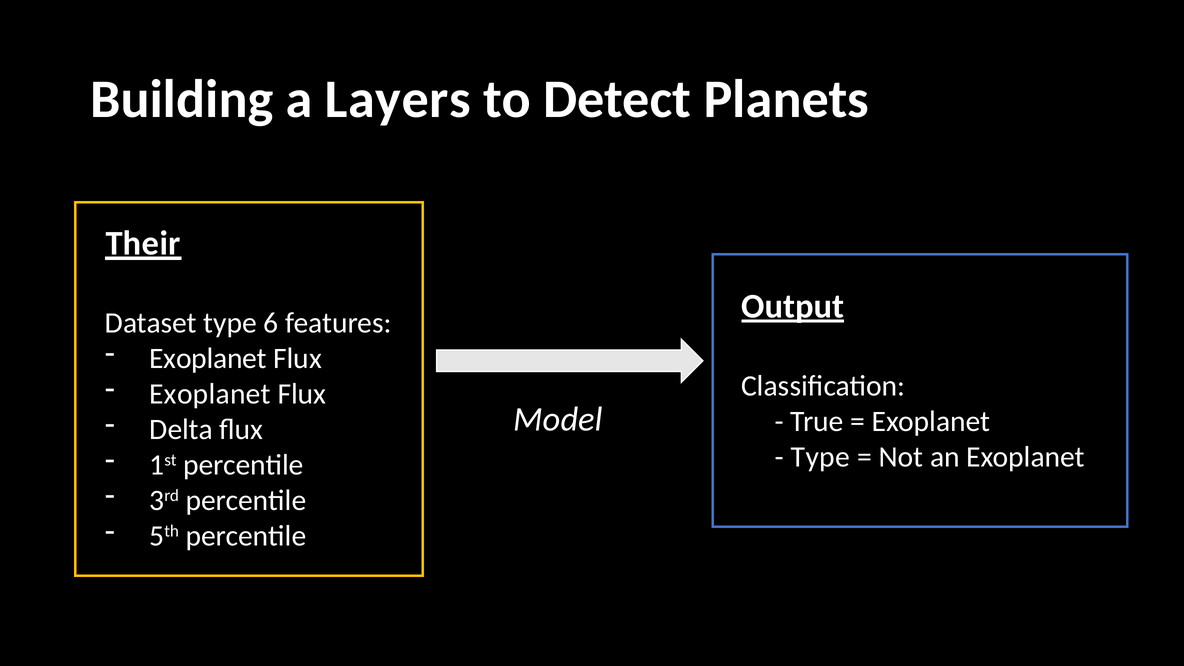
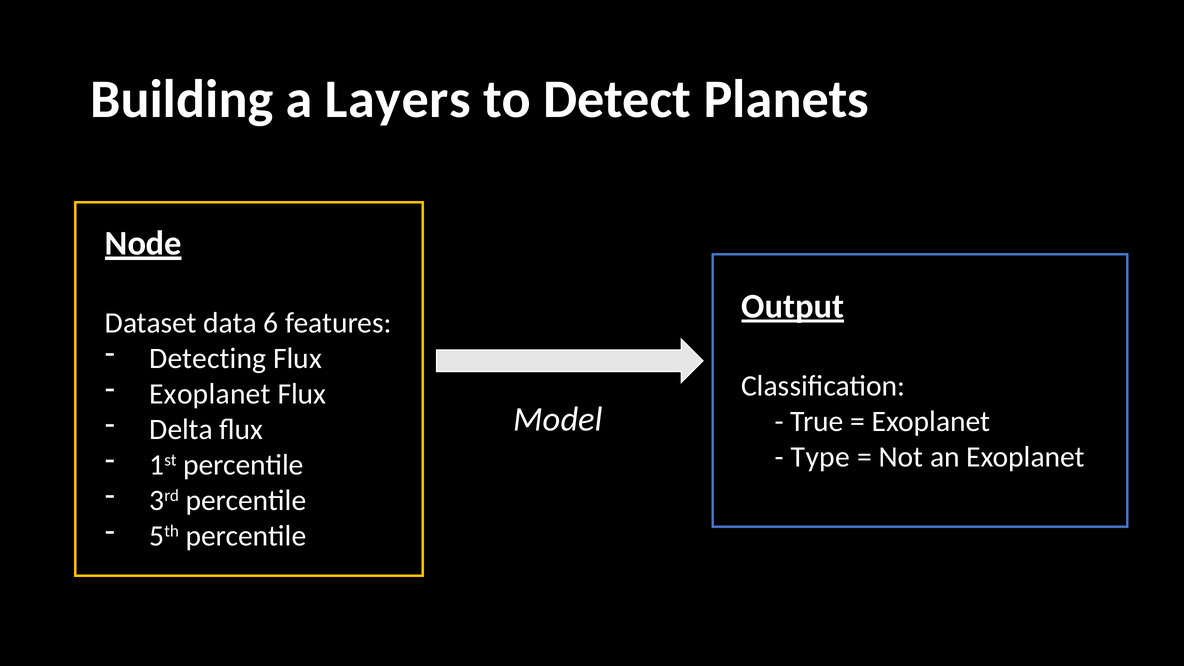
Their: Their -> Node (143, 243)
Dataset type: type -> data (230, 323)
Exoplanet: Exoplanet -> Detecting (208, 358)
